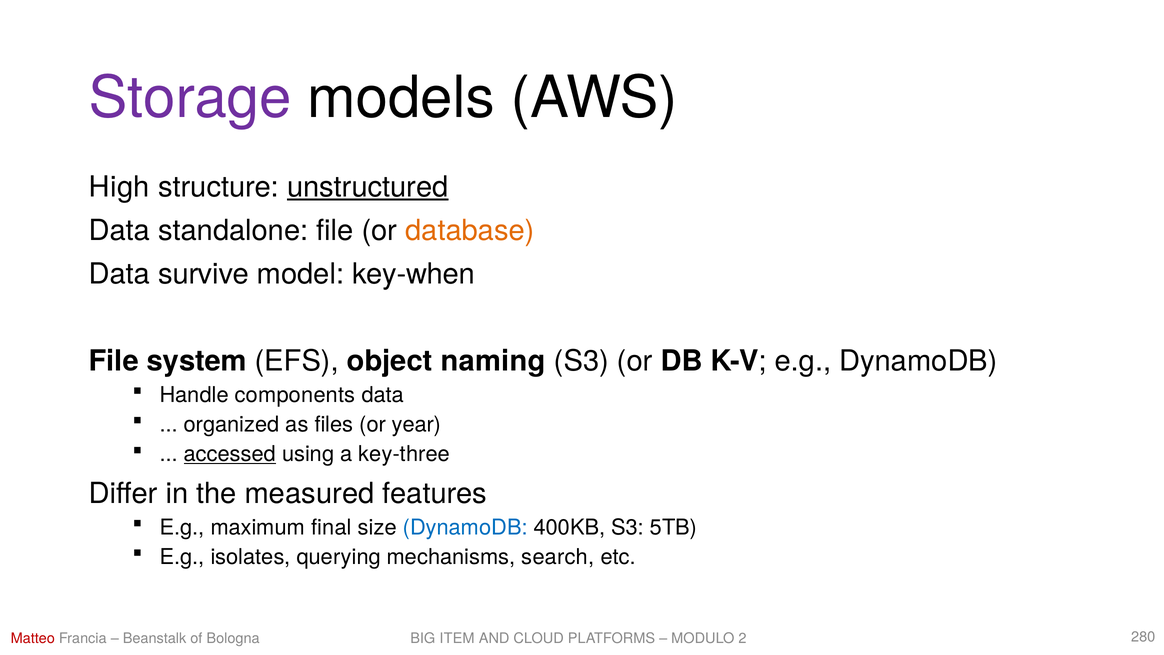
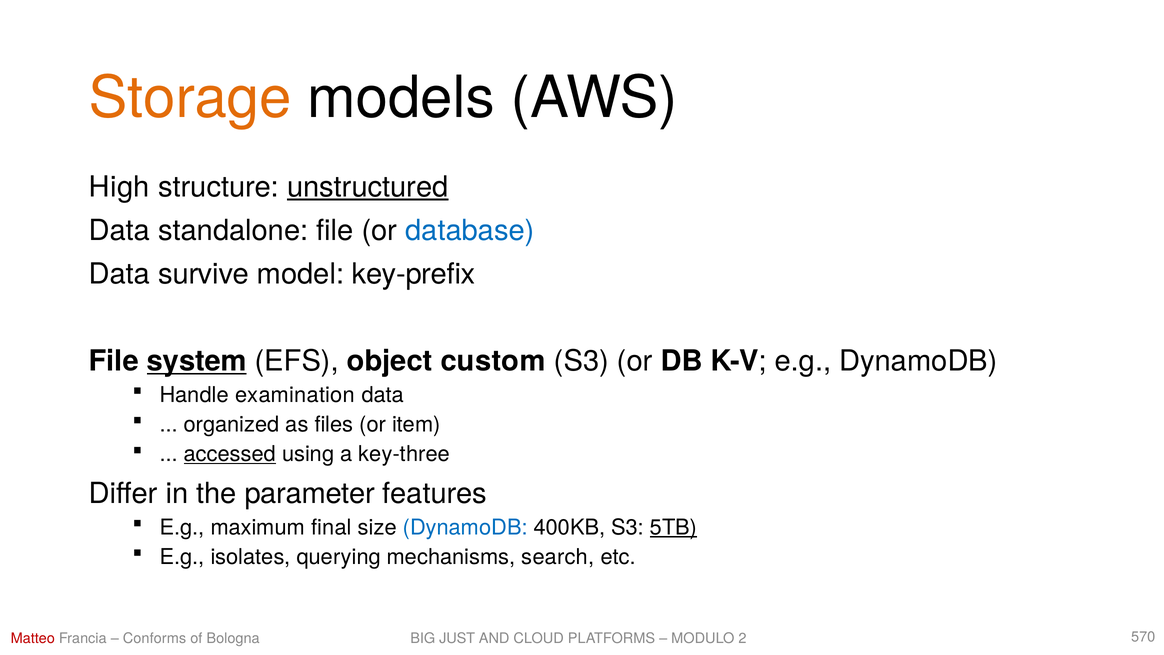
Storage colour: purple -> orange (190, 98)
database colour: orange -> blue (470, 231)
key-when: key-when -> key-prefix (414, 274)
system underline: none -> present (197, 361)
naming: naming -> custom (493, 361)
components: components -> examination (295, 395)
year: year -> item (416, 424)
measured: measured -> parameter (310, 494)
5TB underline: none -> present (674, 527)
Beanstalk: Beanstalk -> Conforms (155, 638)
ITEM: ITEM -> JUST (457, 638)
280: 280 -> 570 (1143, 637)
